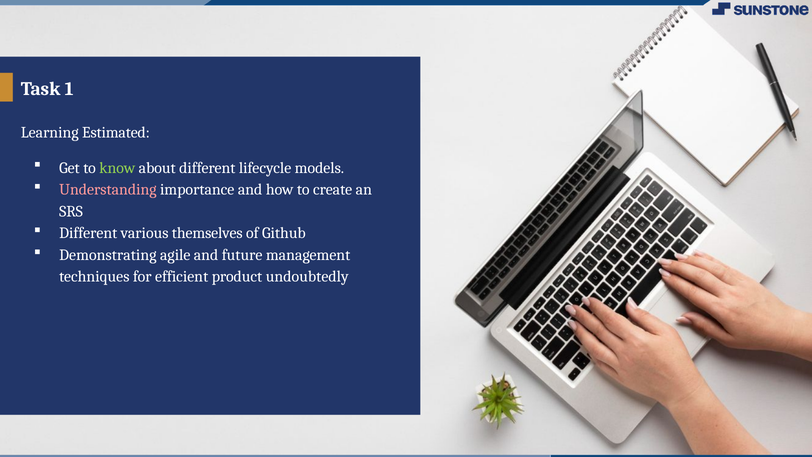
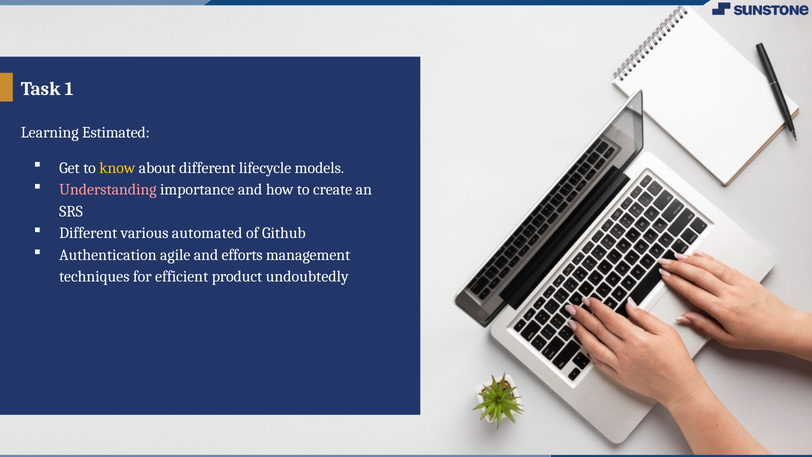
know colour: light green -> yellow (117, 168)
themselves: themselves -> automated (207, 233)
Demonstrating: Demonstrating -> Authentication (108, 255)
future: future -> efforts (242, 255)
